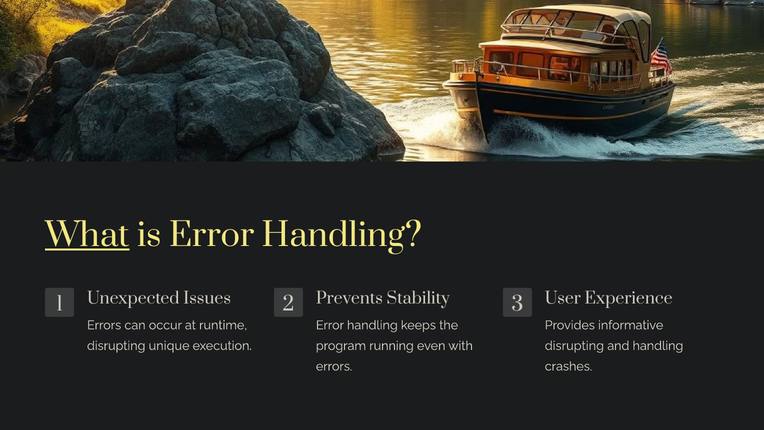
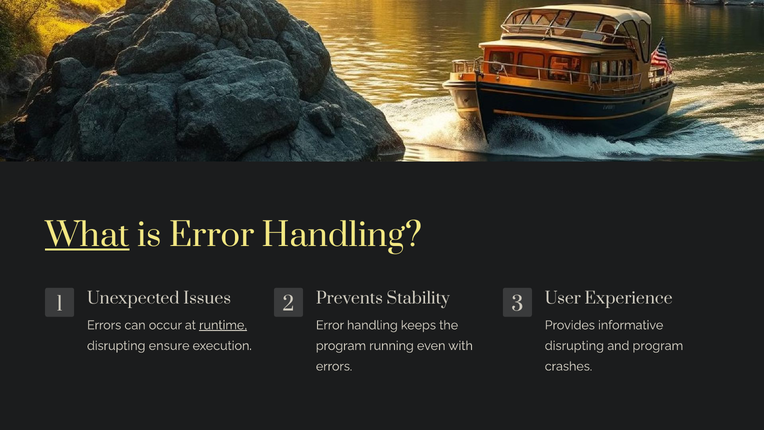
runtime underline: none -> present (223, 325)
unique: unique -> ensure (169, 346)
and handling: handling -> program (658, 346)
